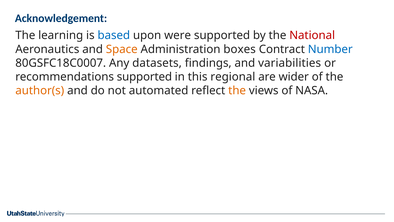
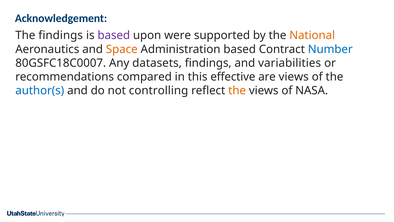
The learning: learning -> findings (61, 35)
based colour: blue -> purple (114, 35)
National colour: red -> orange (312, 35)
Administration boxes: boxes -> based (240, 49)
recommendations supported: supported -> compared (144, 77)
regional: regional -> effective (233, 77)
are wider: wider -> views (294, 77)
author(s colour: orange -> blue (40, 91)
automated: automated -> controlling (159, 91)
